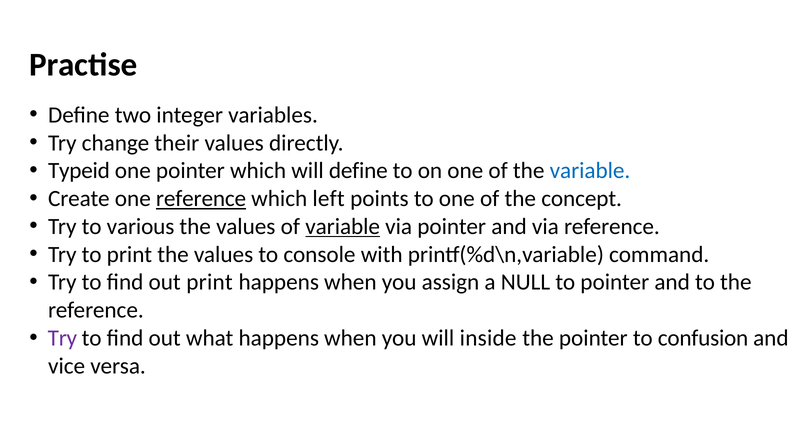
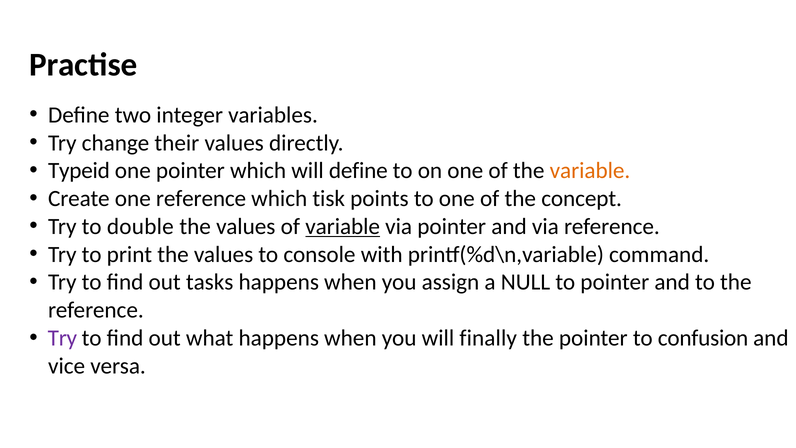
variable colour: blue -> orange (590, 171)
reference underline: present -> none (201, 199)
left: left -> tisk (329, 199)
various: various -> double (140, 226)
out print: print -> tasks (210, 282)
inside: inside -> finally (488, 338)
